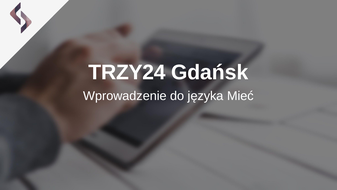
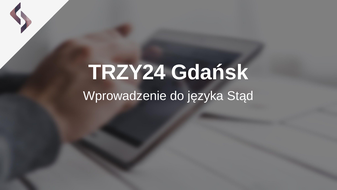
Mieć: Mieć -> Stąd (240, 96)
